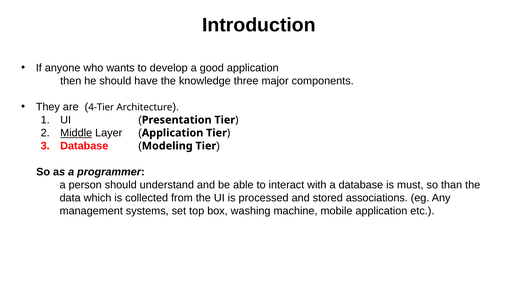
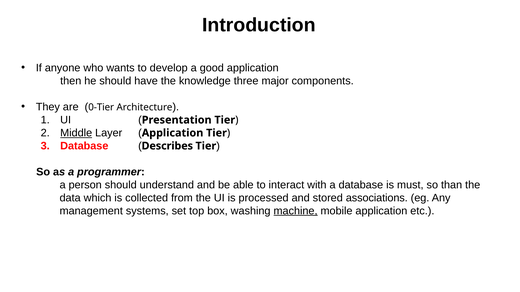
4-Tier: 4-Tier -> 0-Tier (101, 108)
Modeling: Modeling -> Describes (167, 146)
machine underline: none -> present (296, 211)
